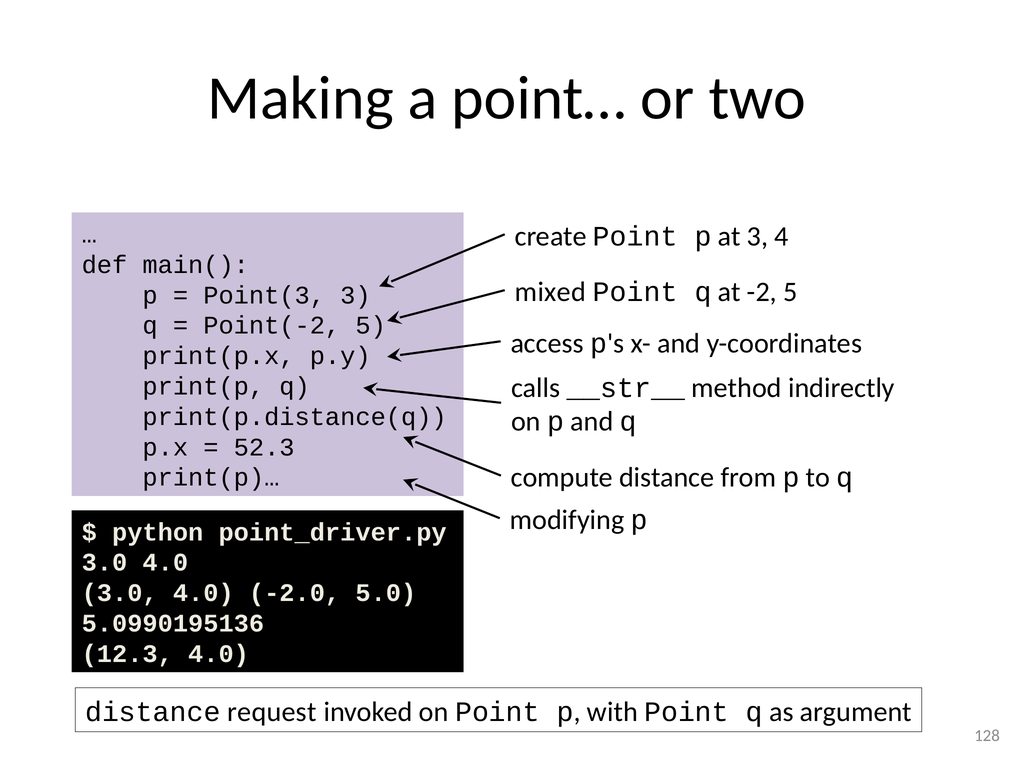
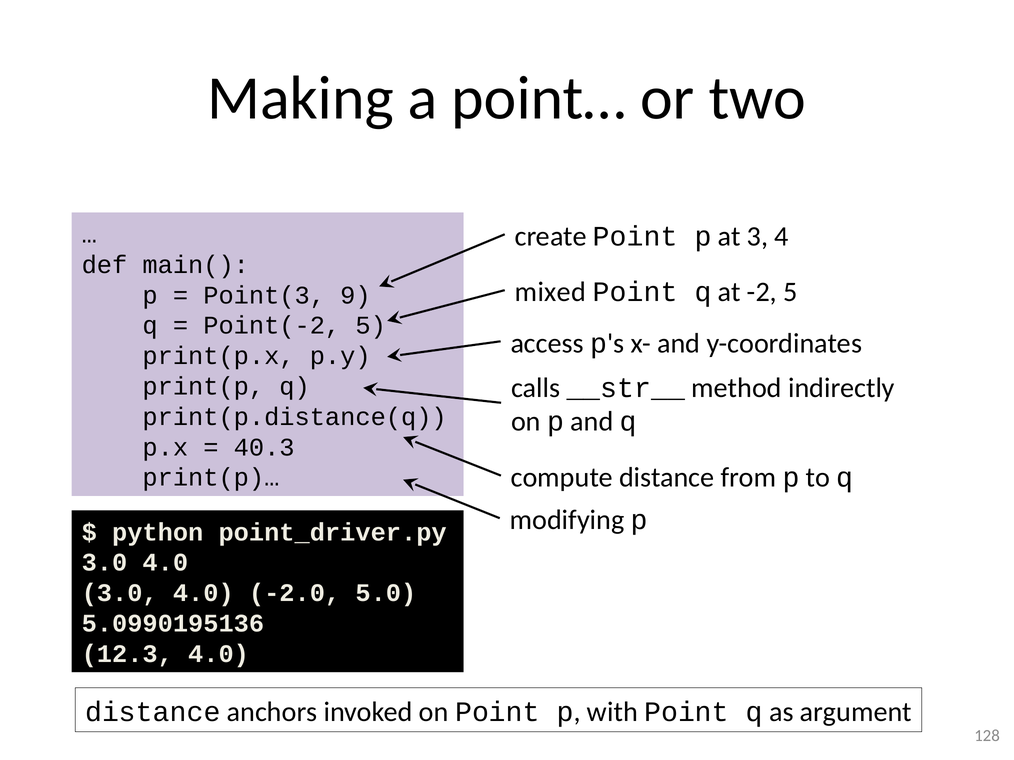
Point(3 3: 3 -> 9 (355, 295)
52.3: 52.3 -> 40.3 (264, 447)
request: request -> anchors (272, 712)
